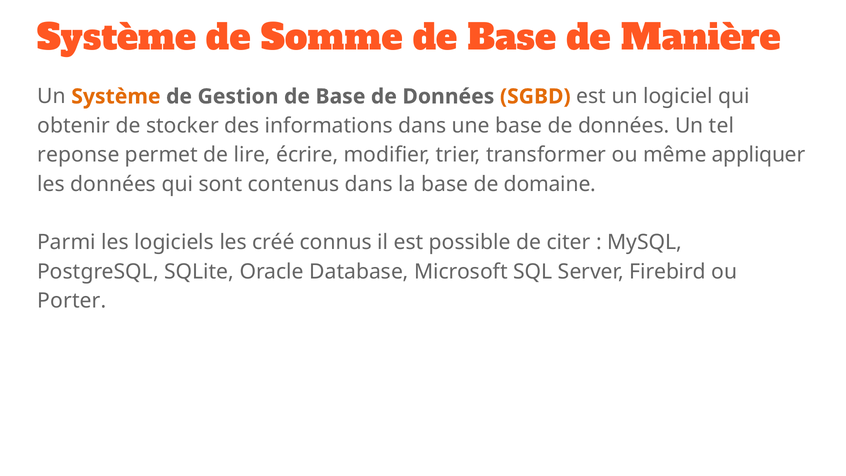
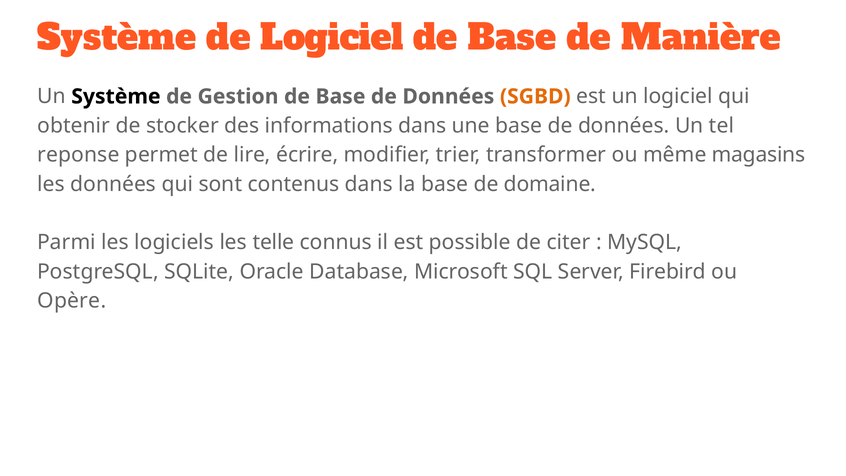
de Somme: Somme -> Logiciel (332, 38)
Système colour: orange -> black (116, 96)
appliquer: appliquer -> magasins (758, 155)
créé: créé -> telle (273, 242)
Porter: Porter -> Opère (72, 301)
